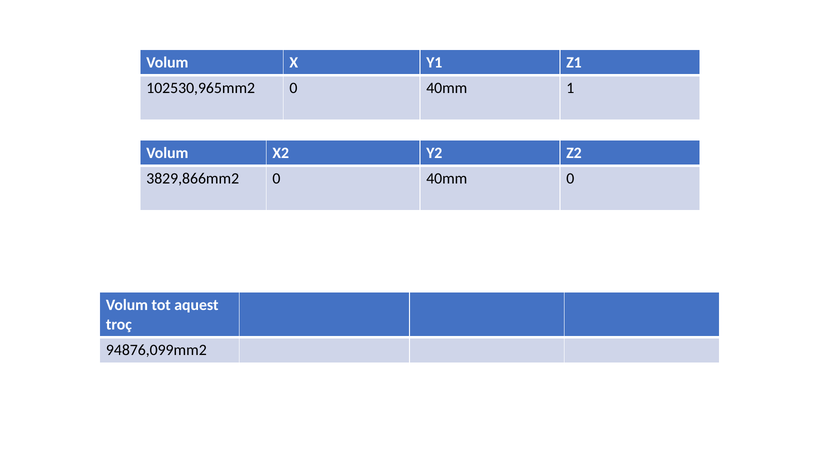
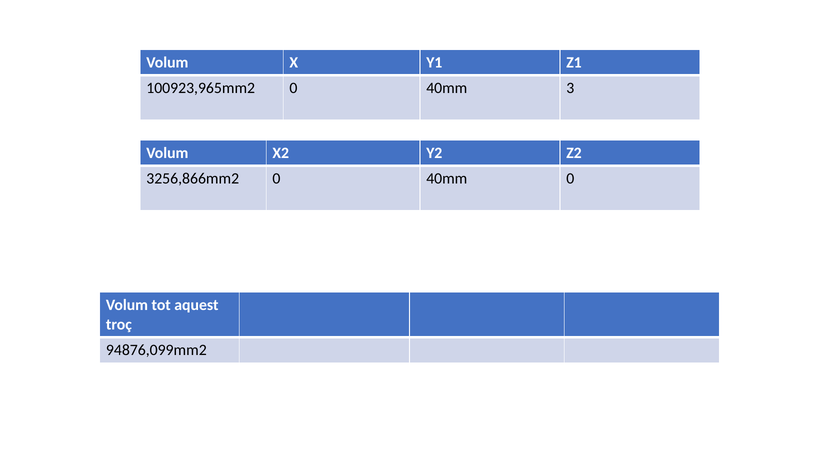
102530,965mm2: 102530,965mm2 -> 100923,965mm2 (201, 88)
1: 1 -> 3 (570, 88)
3829,866mm2: 3829,866mm2 -> 3256,866mm2 (193, 178)
